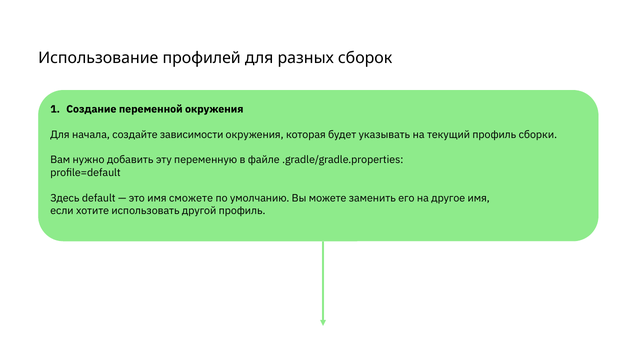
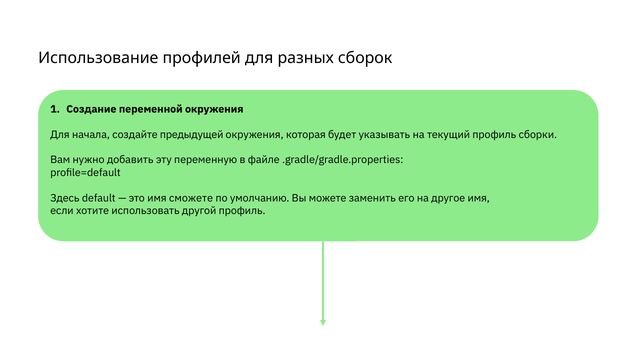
зависимости: зависимости -> предыдущей (192, 134)
